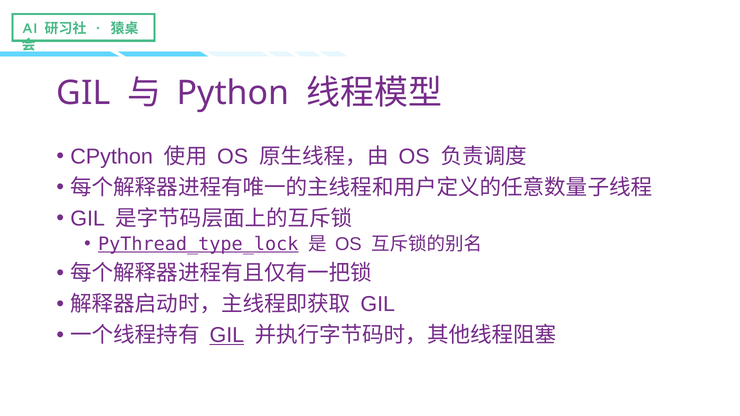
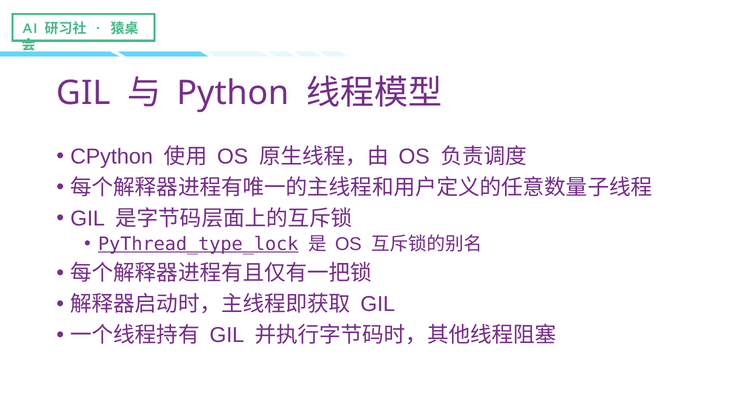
GIL underline: present -> none (227, 335)
